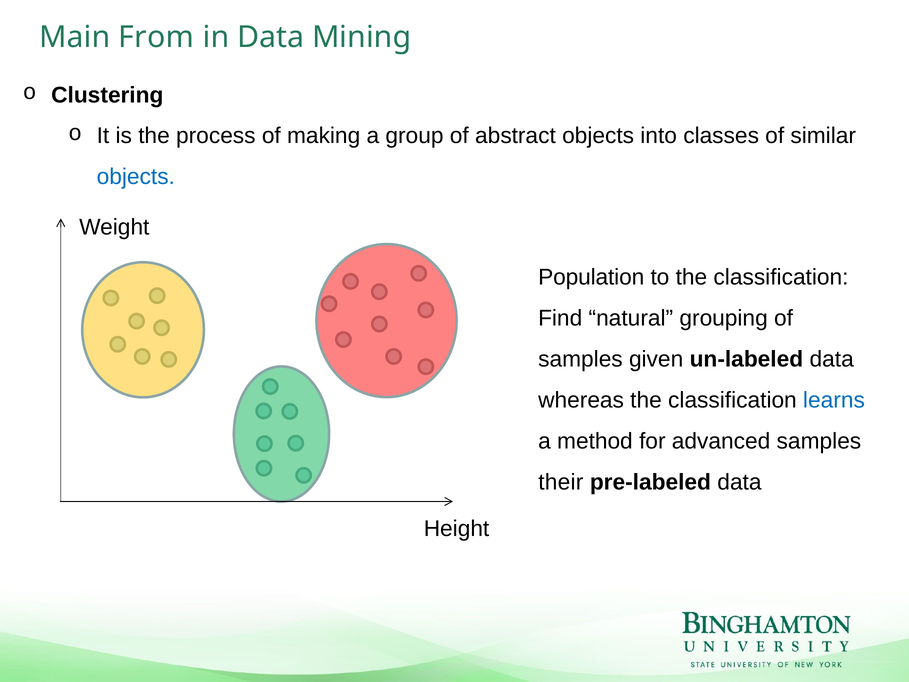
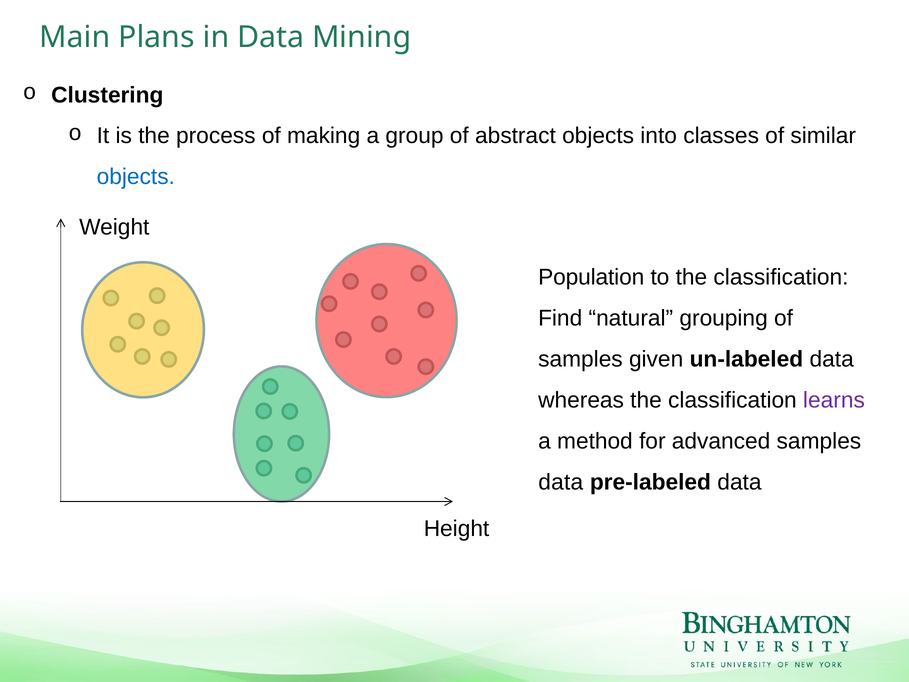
From: From -> Plans (156, 37)
learns colour: blue -> purple (834, 400)
their: their -> data (561, 482)
